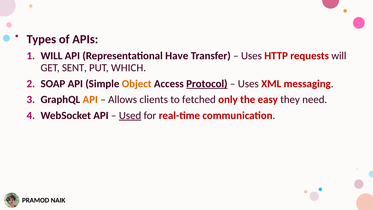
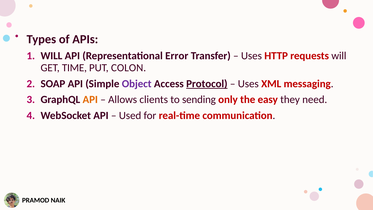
Have: Have -> Error (177, 56)
SENT: SENT -> TIME (74, 68)
WHICH: WHICH -> COLON (129, 68)
Object colour: orange -> purple (137, 84)
fetched: fetched -> sending (199, 100)
Used underline: present -> none (130, 115)
